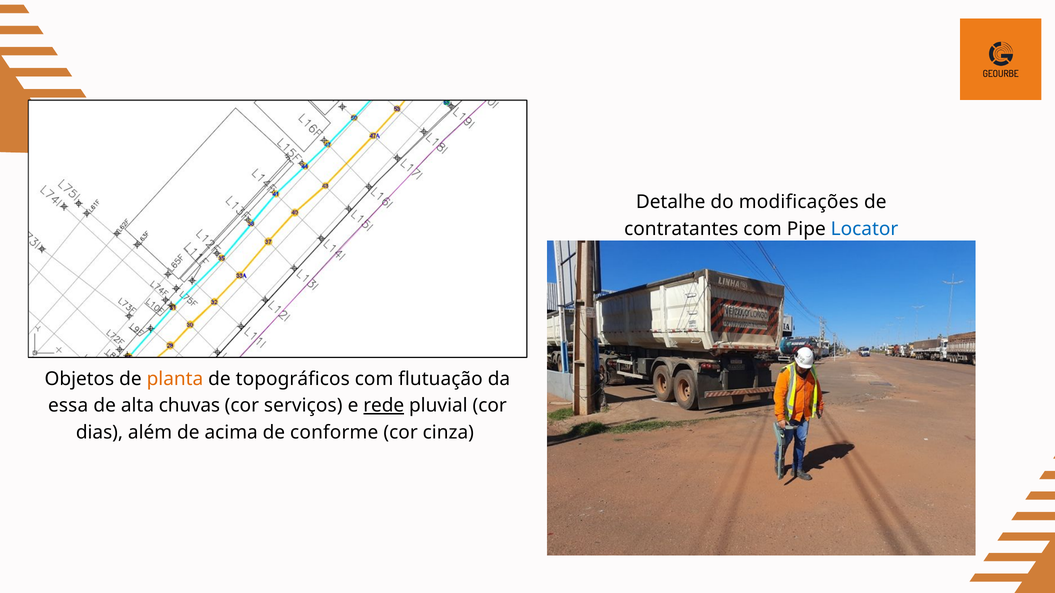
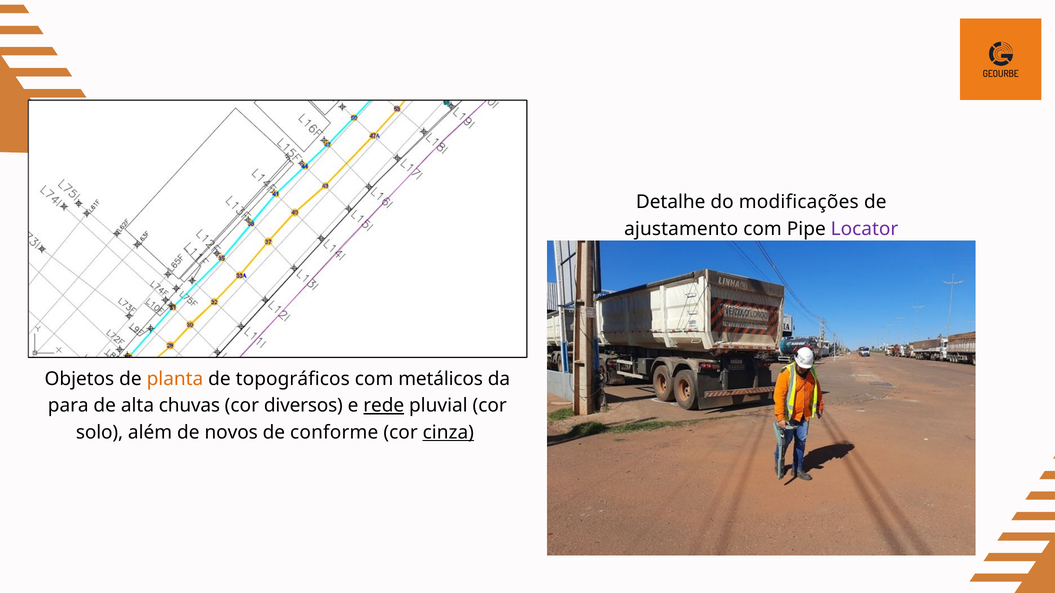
contratantes: contratantes -> ajustamento (681, 229)
Locator colour: blue -> purple (864, 229)
flutuação: flutuação -> metálicos (441, 379)
essa: essa -> para (68, 406)
serviços: serviços -> diversos (303, 406)
dias: dias -> solo (100, 433)
acima: acima -> novos (231, 433)
cinza underline: none -> present (448, 433)
